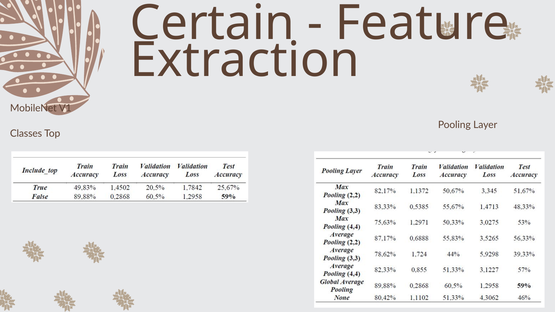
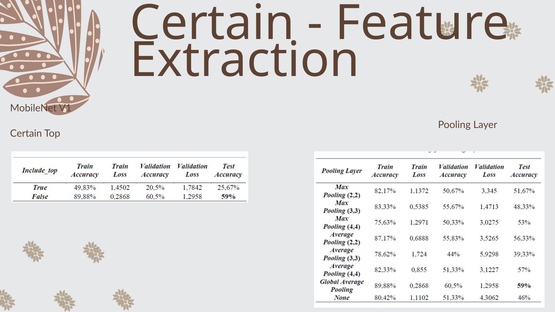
Classes: Classes -> Certain (26, 134)
